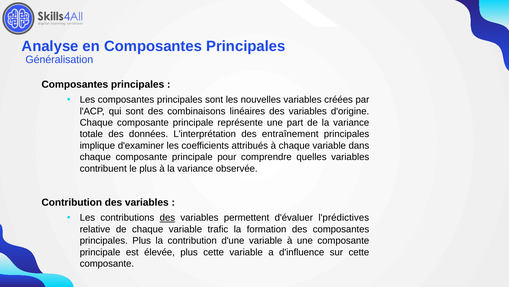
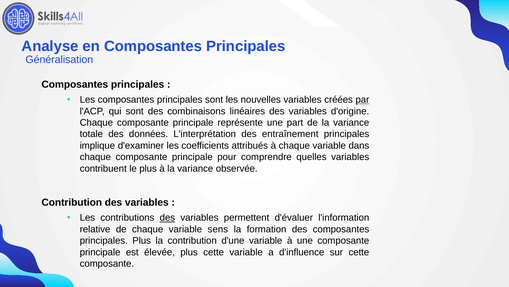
par underline: none -> present (362, 100)
l'prédictives: l'prédictives -> l'information (344, 217)
trafic: trafic -> sens (218, 229)
